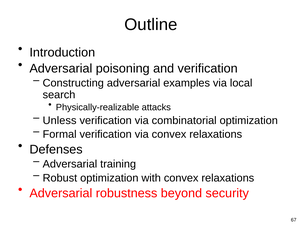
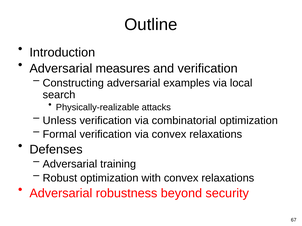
poisoning: poisoning -> measures (123, 69)
